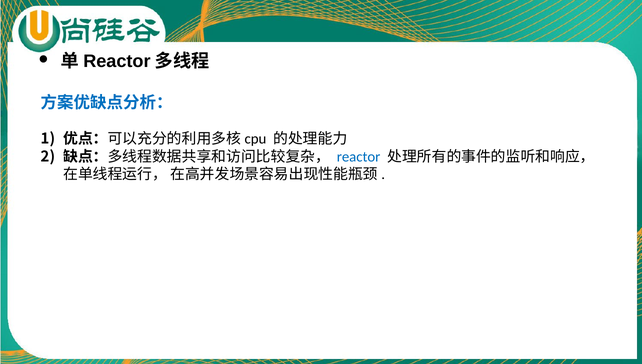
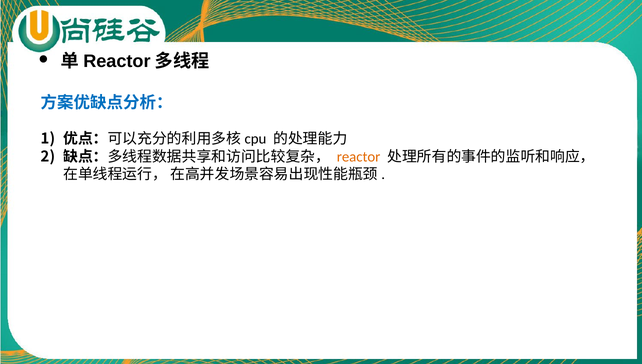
reactor colour: blue -> orange (359, 157)
